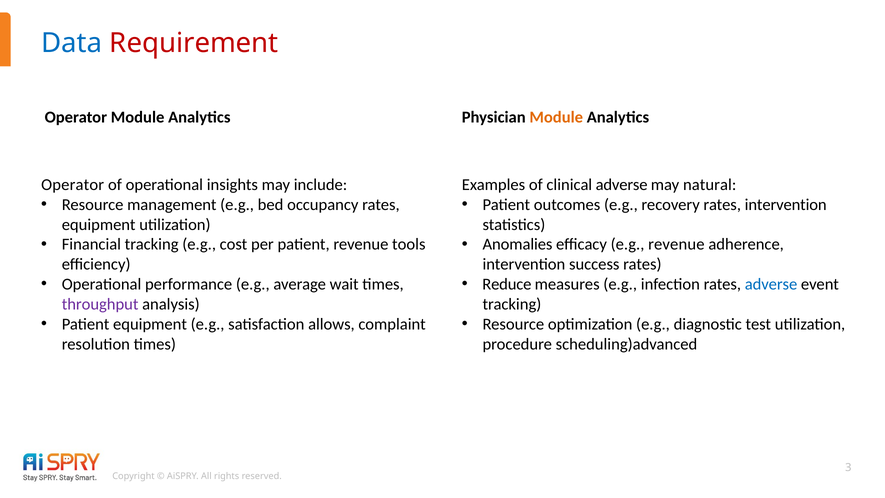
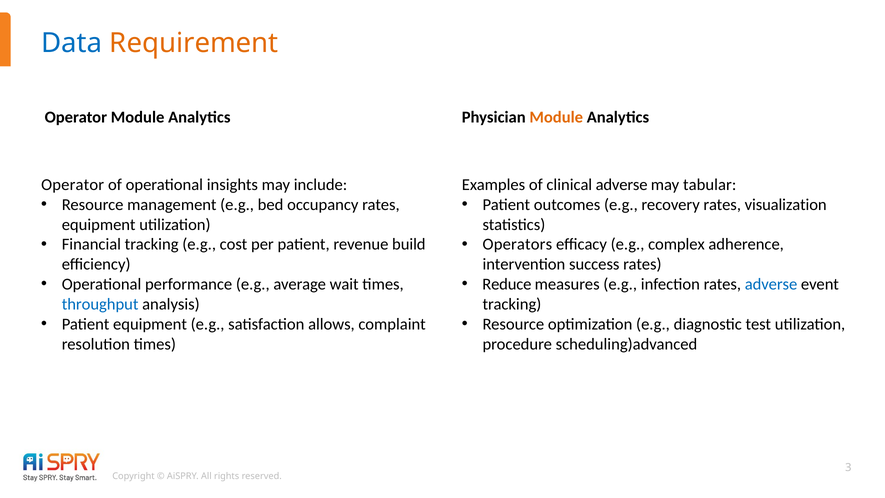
Requirement colour: red -> orange (194, 43)
natural: natural -> tabular (710, 185)
rates intervention: intervention -> visualization (786, 205)
tools: tools -> build (409, 244)
Anomalies: Anomalies -> Operators (517, 244)
e.g revenue: revenue -> complex (676, 244)
throughput colour: purple -> blue (100, 304)
